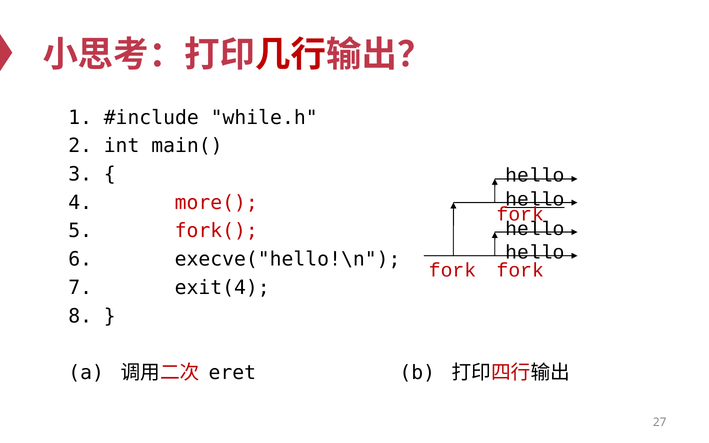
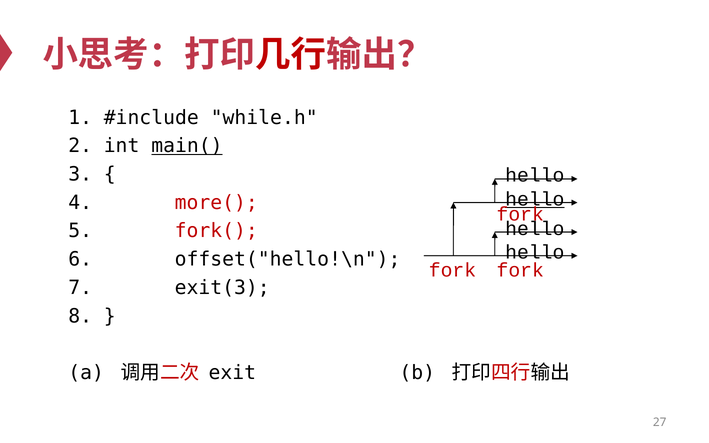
main( underline: none -> present (187, 146)
execve("hello!\n: execve("hello!\n -> offset("hello!\n (288, 259)
exit(4: exit(4 -> exit(3 (222, 288)
eret: eret -> exit (232, 373)
